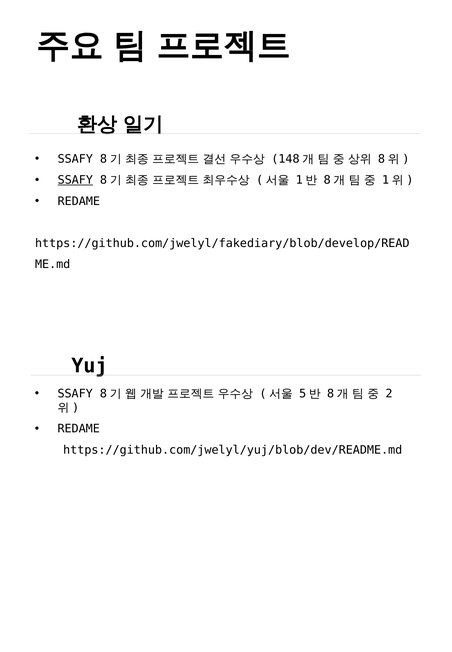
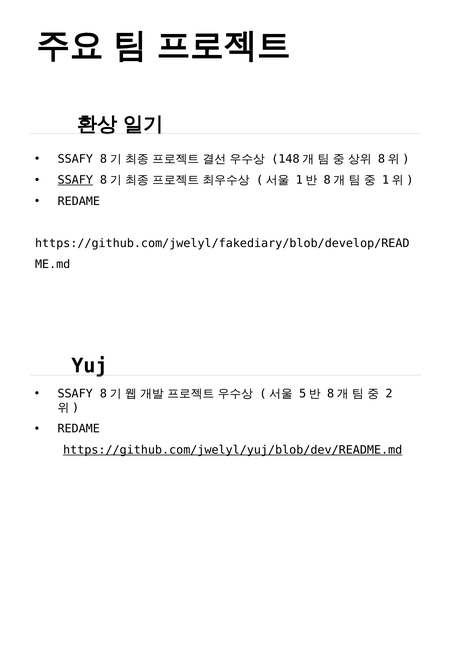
https://github.com/jwelyl/yuj/blob/dev/README.md underline: none -> present (233, 450)
